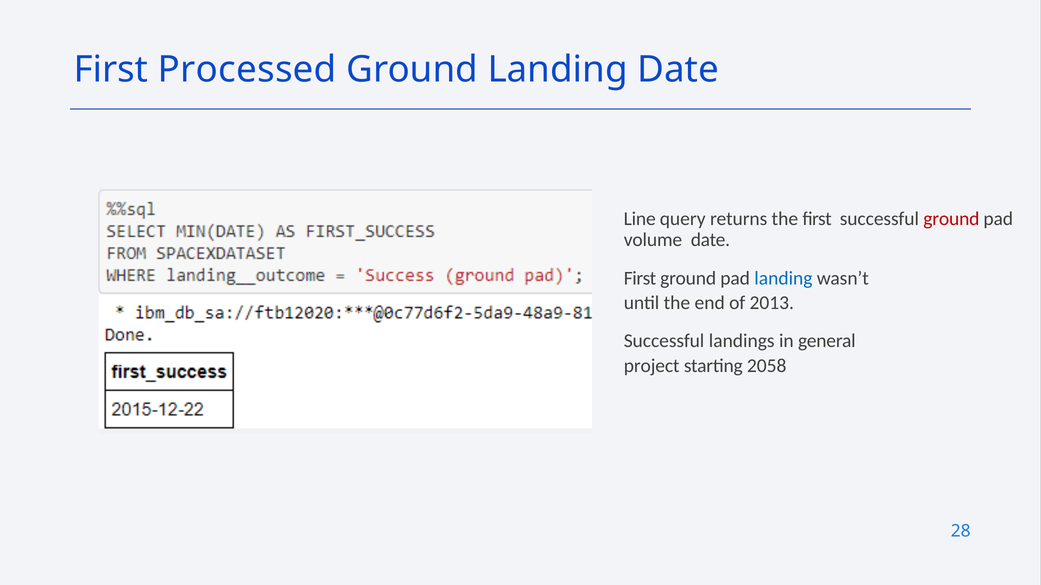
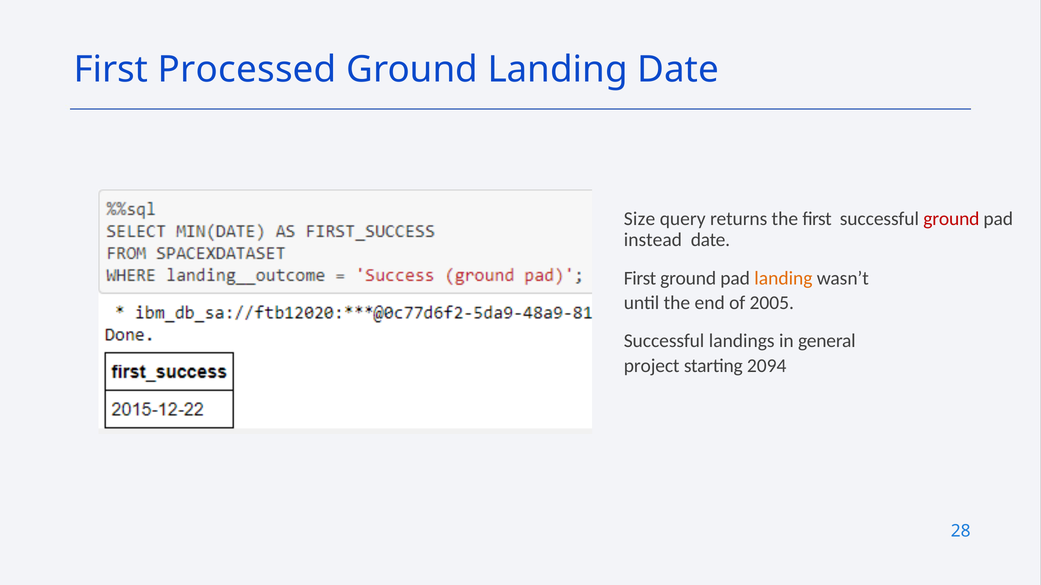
Line: Line -> Size (640, 219)
volume: volume -> instead (653, 240)
landing colour: blue -> orange (783, 278)
2013: 2013 -> 2005 (772, 303)
2058: 2058 -> 2094 (767, 366)
